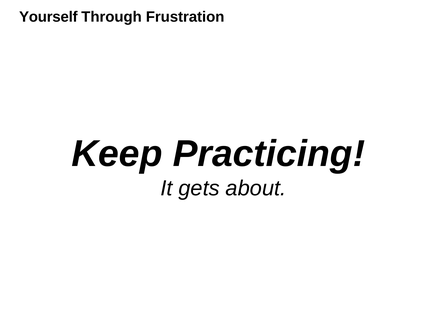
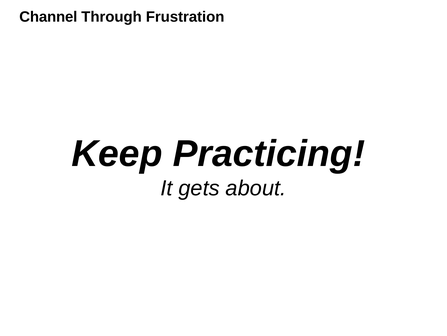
Yourself: Yourself -> Channel (48, 17)
